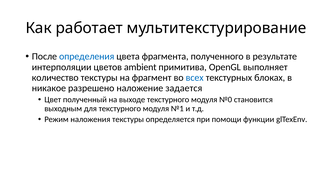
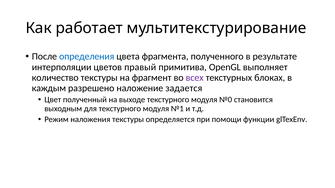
ambient: ambient -> правый (140, 67)
всех colour: blue -> purple (195, 78)
никакое: никакое -> каждым (49, 88)
